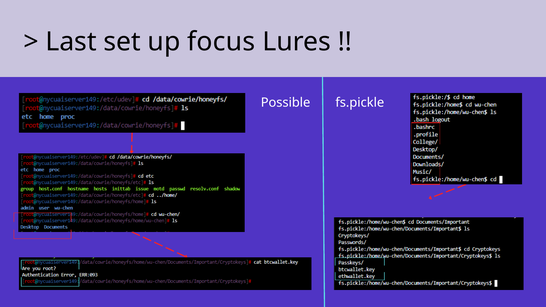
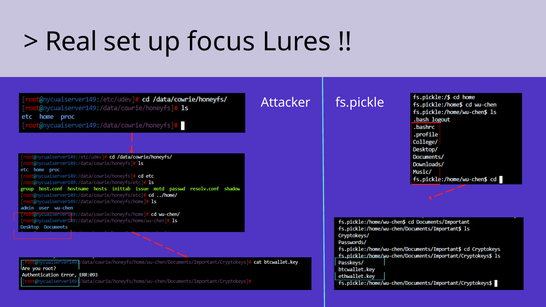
Last: Last -> Real (71, 42)
Possible: Possible -> Attacker (286, 102)
